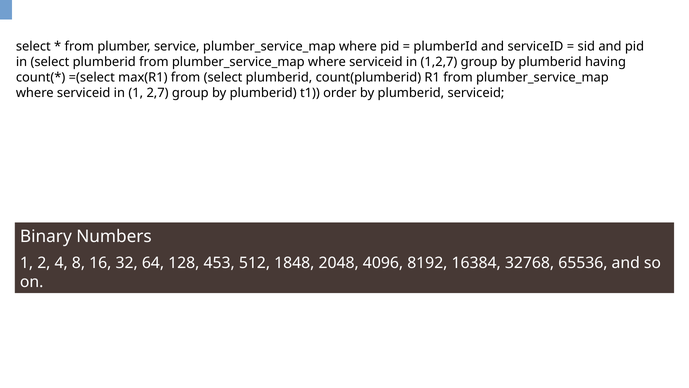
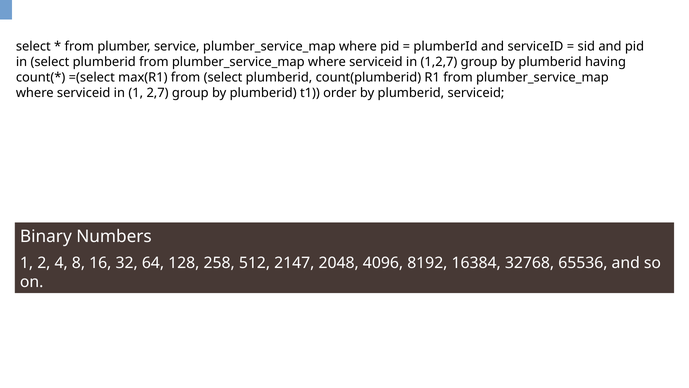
453: 453 -> 258 (219, 263)
1848: 1848 -> 2147 (294, 263)
